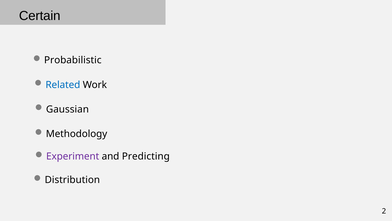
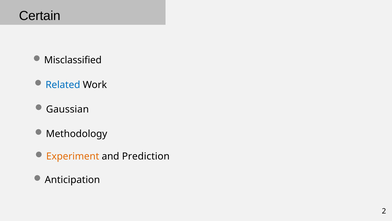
Probabilistic: Probabilistic -> Misclassified (73, 60)
Experiment colour: purple -> orange (73, 156)
Predicting: Predicting -> Prediction (146, 156)
Distribution: Distribution -> Anticipation (72, 180)
